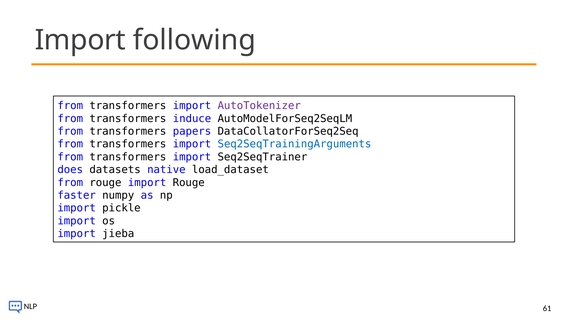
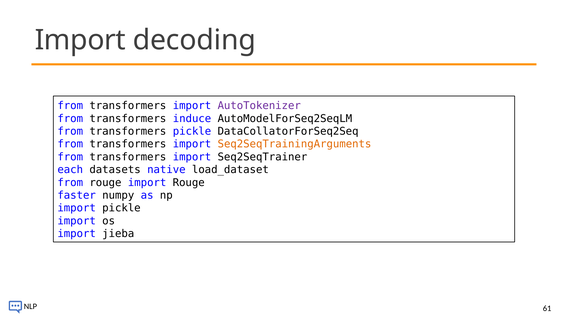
following: following -> decoding (194, 40)
transformers papers: papers -> pickle (192, 131)
Seq2SeqTrainingArguments colour: blue -> orange (294, 144)
does: does -> each (70, 169)
